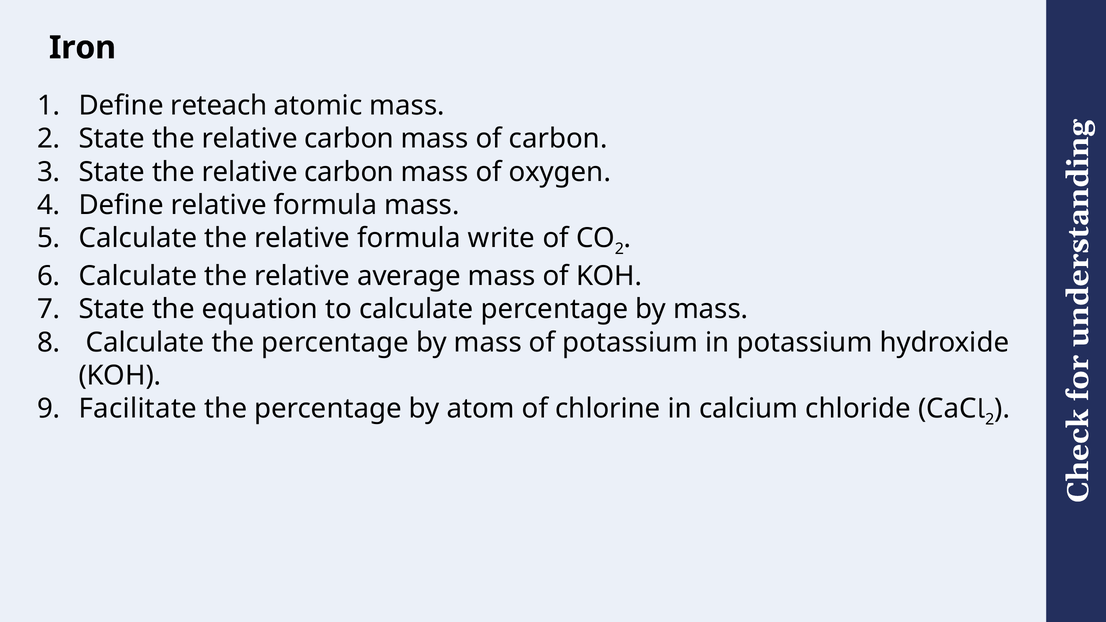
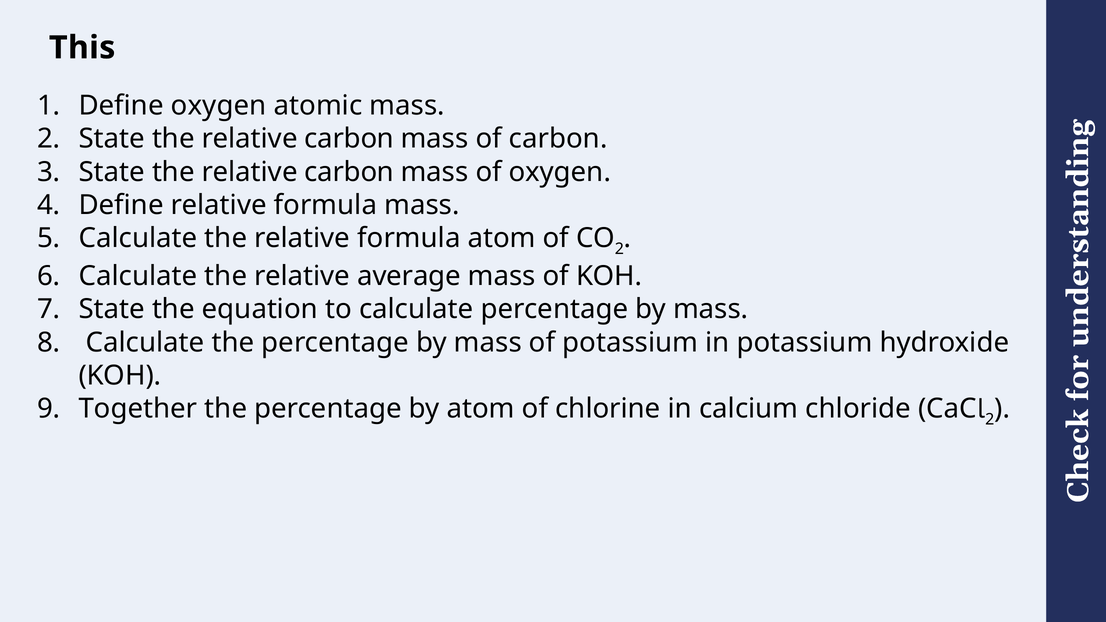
Iron: Iron -> This (82, 48)
Define reteach: reteach -> oxygen (219, 106)
formula write: write -> atom (502, 238)
Facilitate: Facilitate -> Together (138, 409)
